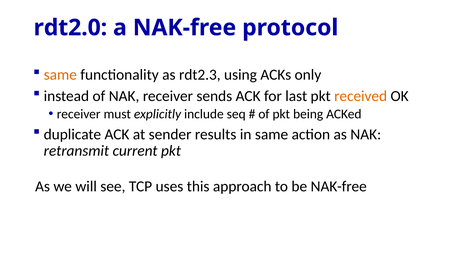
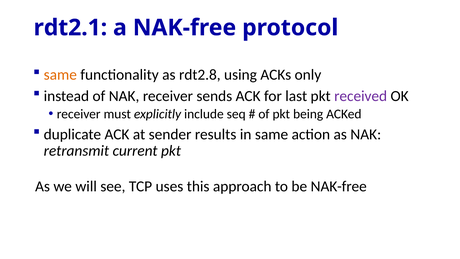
rdt2.0: rdt2.0 -> rdt2.1 (70, 28)
rdt2.3: rdt2.3 -> rdt2.8 (200, 75)
received colour: orange -> purple (361, 96)
